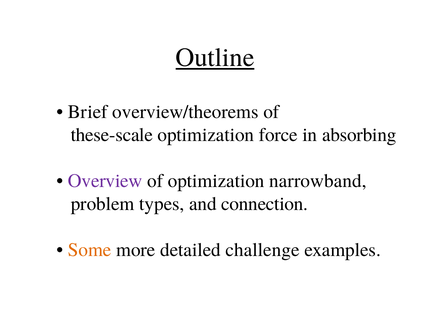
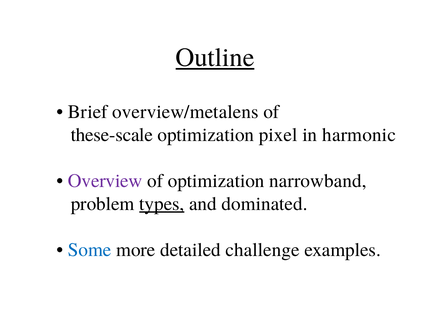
overview/theorems: overview/theorems -> overview/metalens (185, 112)
force: force -> pixel (278, 135)
absorbing: absorbing -> harmonic (359, 135)
types underline: none -> present (162, 203)
connection: connection -> dominated (265, 203)
Some colour: orange -> blue (90, 249)
